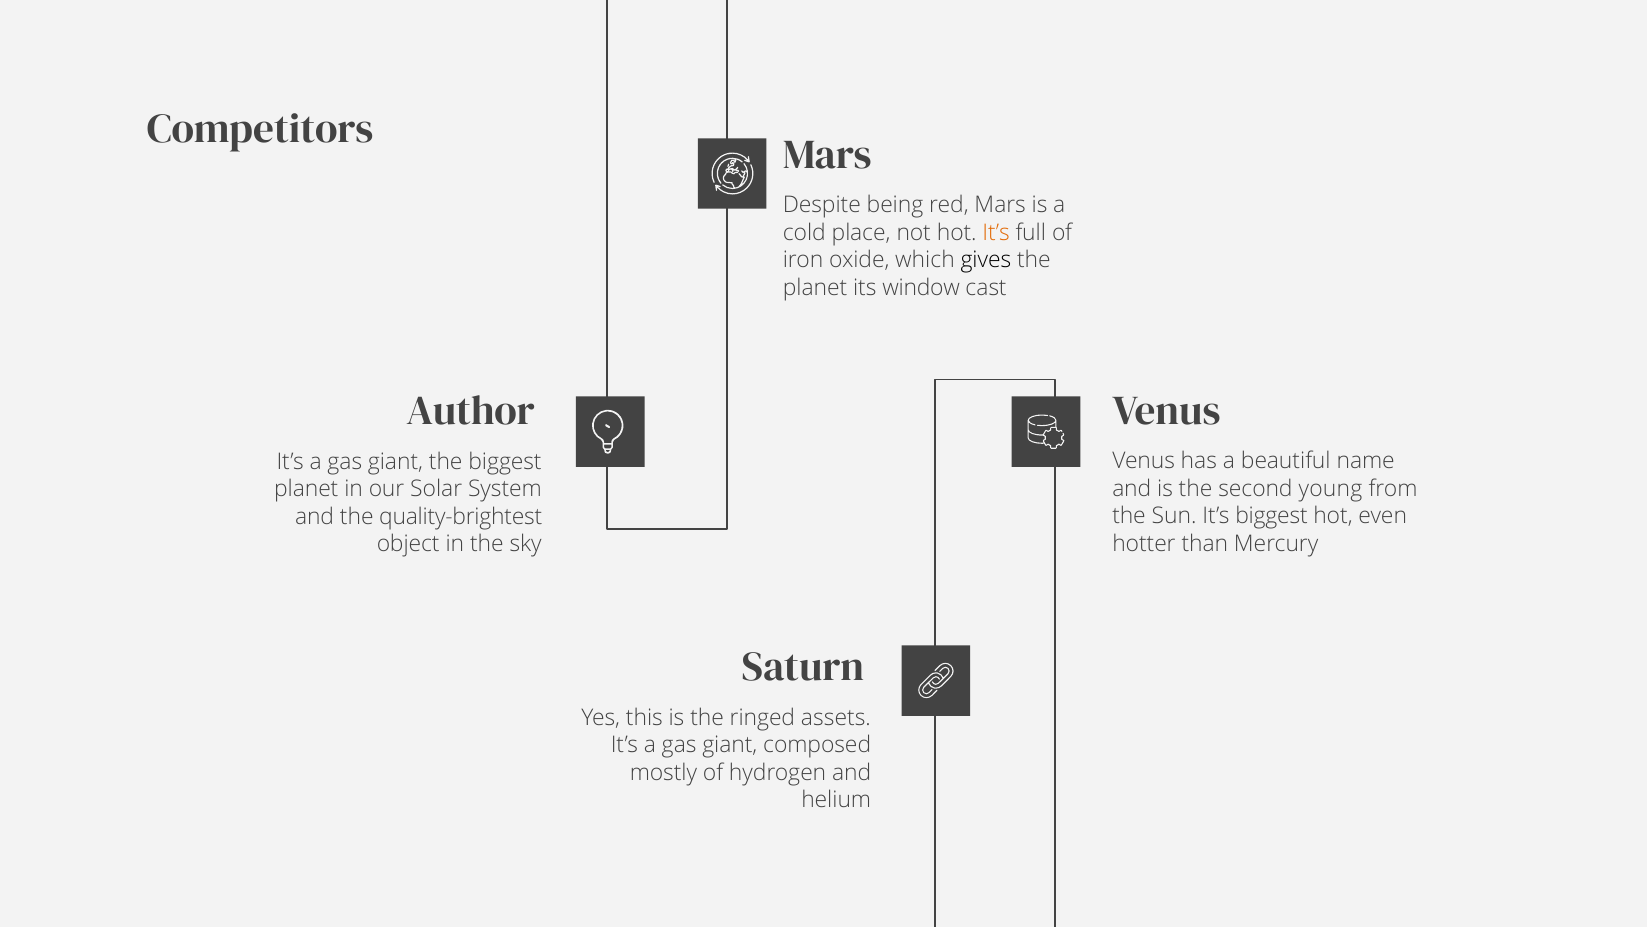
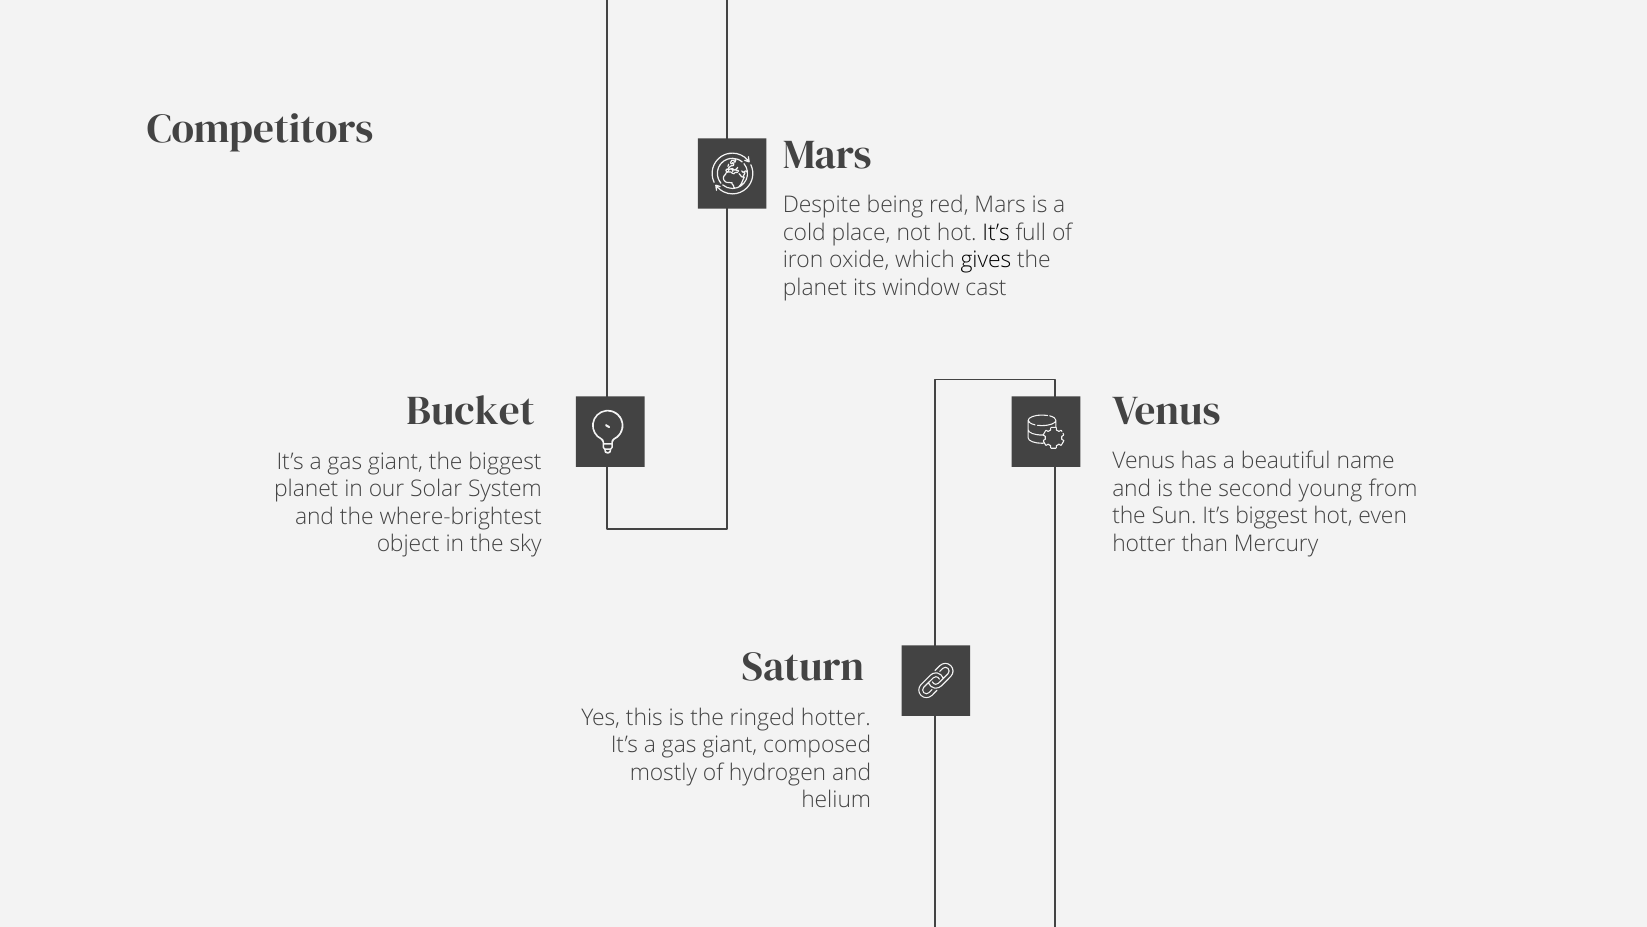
It’s colour: orange -> black (996, 232)
Author: Author -> Bucket (471, 411)
quality-brightest: quality-brightest -> where-brightest (461, 516)
ringed assets: assets -> hotter (836, 717)
